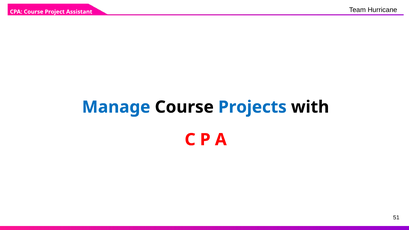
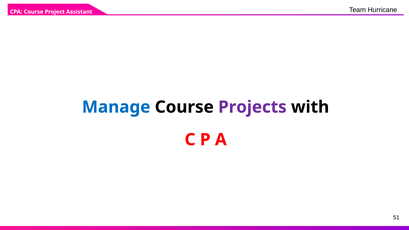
Projects colour: blue -> purple (252, 107)
